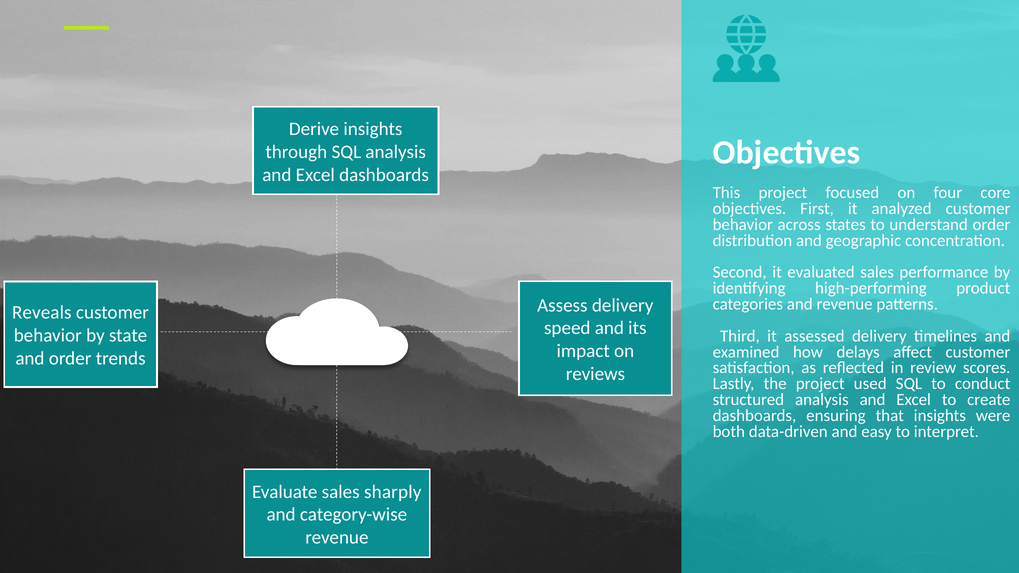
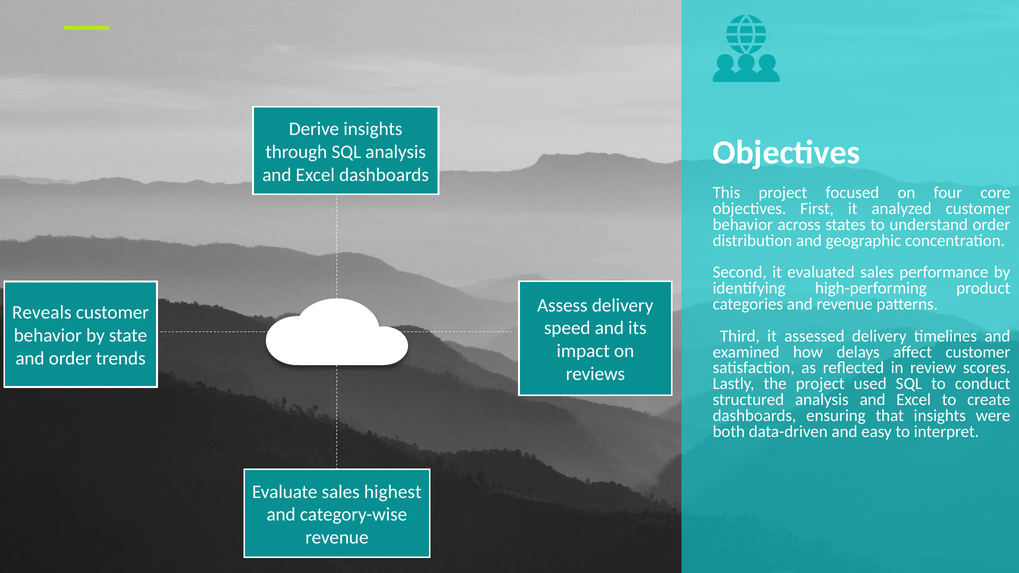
sharply: sharply -> highest (393, 492)
